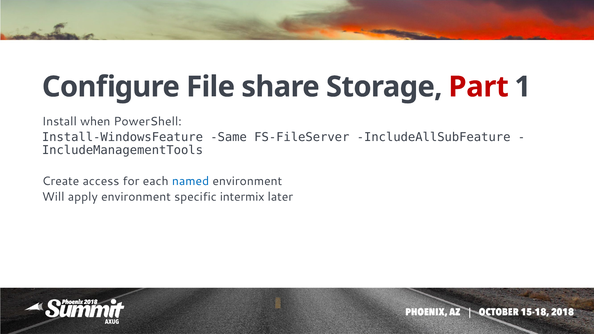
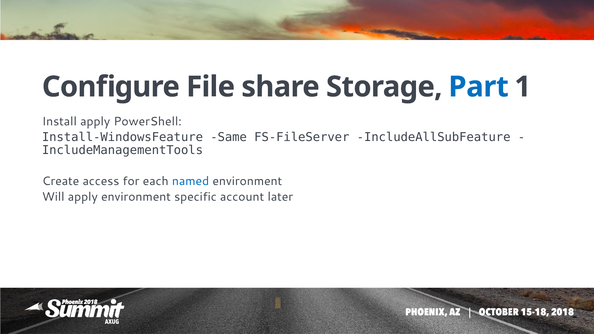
Part colour: red -> blue (479, 87)
Install when: when -> apply (95, 122)
intermix: intermix -> account (242, 197)
